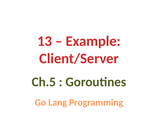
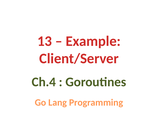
Ch.5: Ch.5 -> Ch.4 (44, 82)
